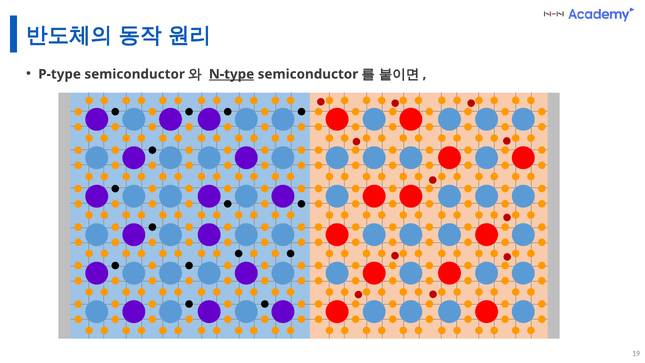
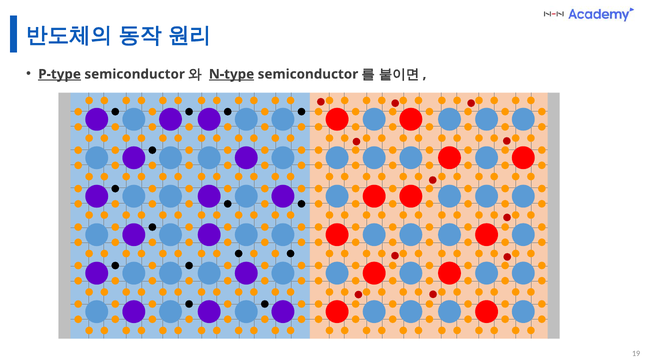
P-type underline: none -> present (60, 74)
